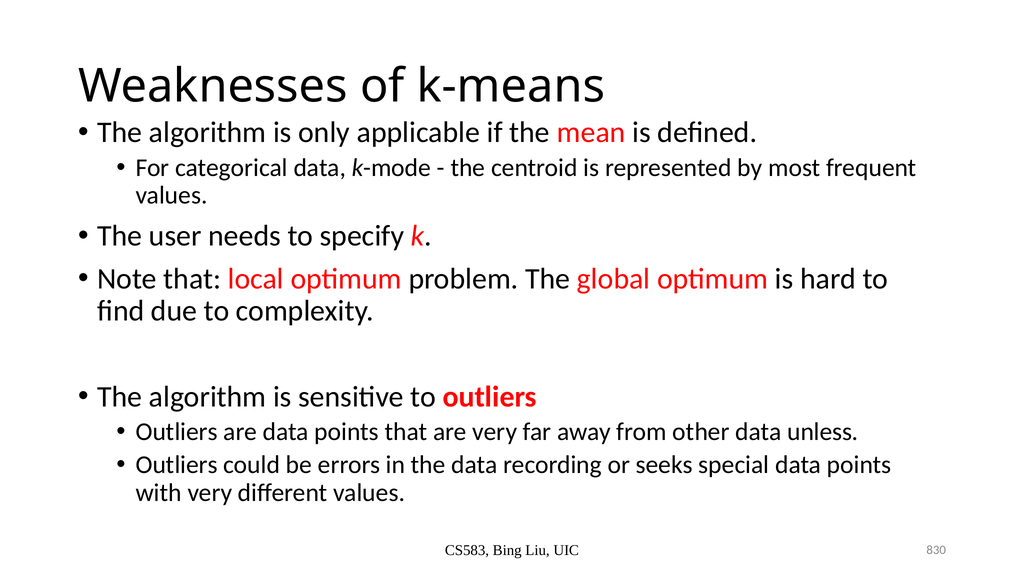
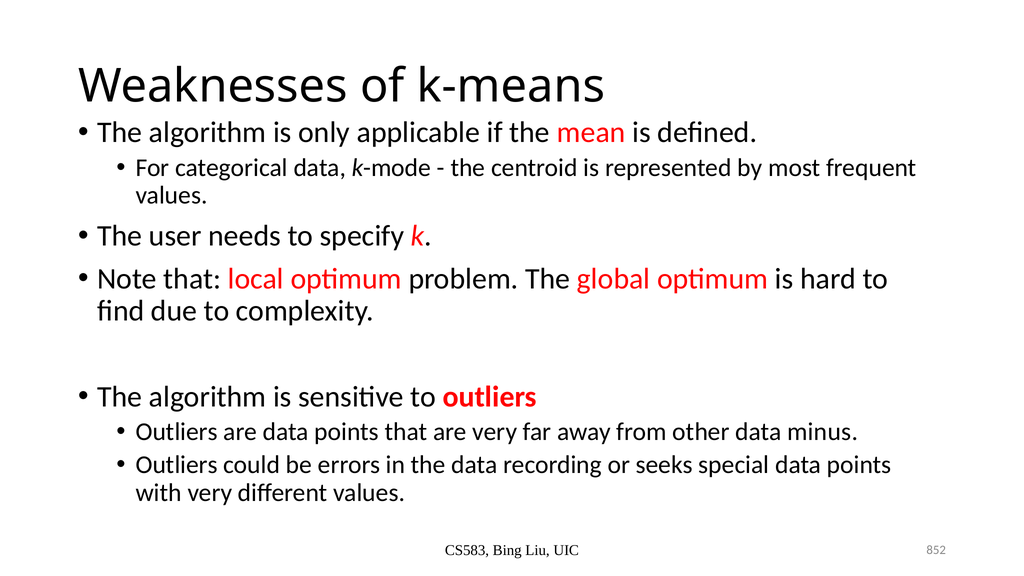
unless: unless -> minus (823, 432)
830: 830 -> 852 (936, 550)
